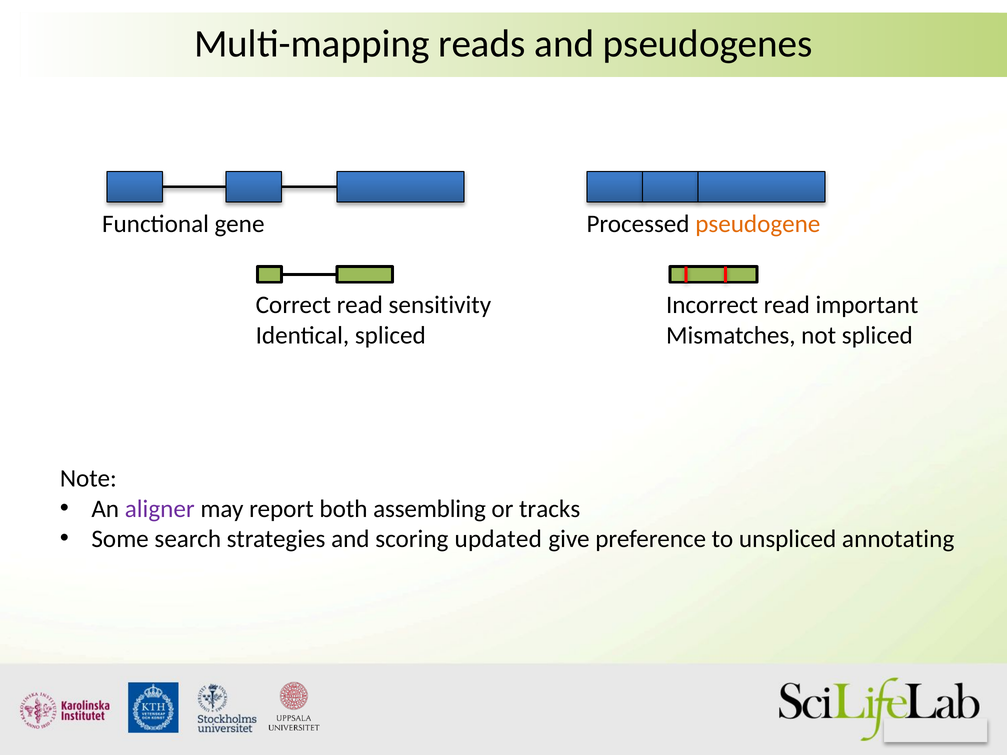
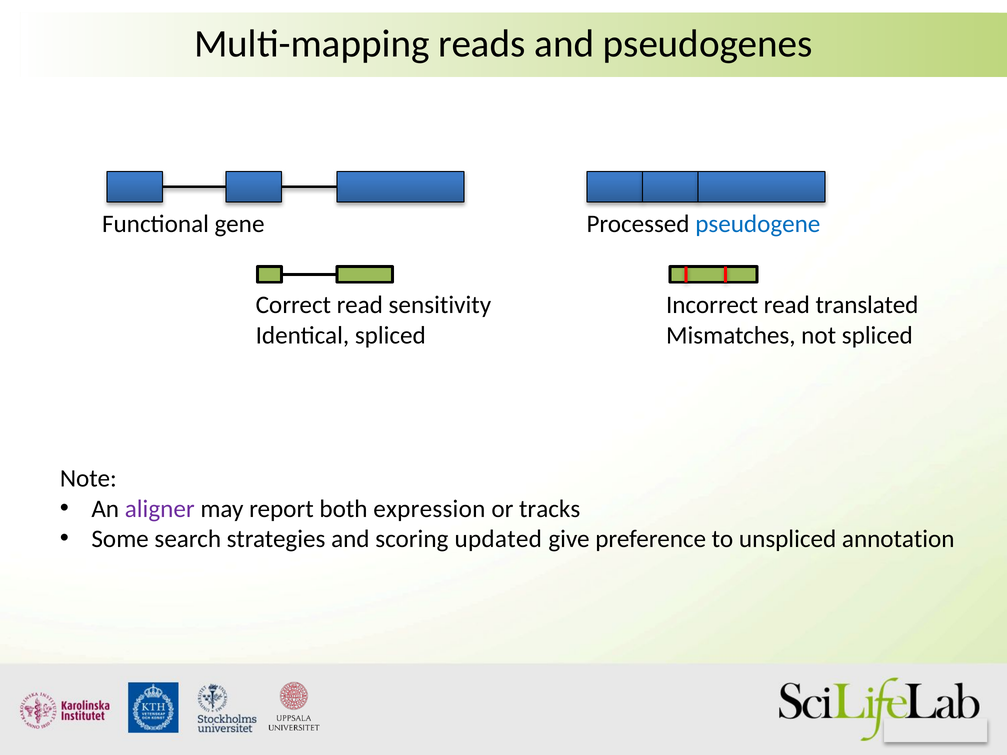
pseudogene colour: orange -> blue (758, 224)
important: important -> translated (867, 305)
assembling: assembling -> expression (429, 509)
annotating: annotating -> annotation (898, 539)
